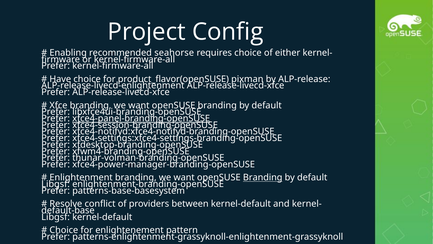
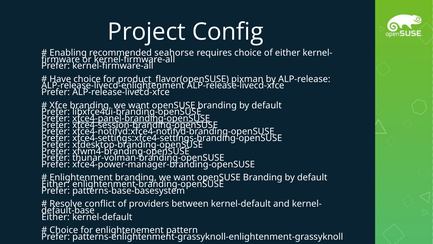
Branding underline: present -> none (263, 177)
Libgsf: Libgsf -> Either (56, 184)
Libgsf: Libgsf -> Either (56, 217)
